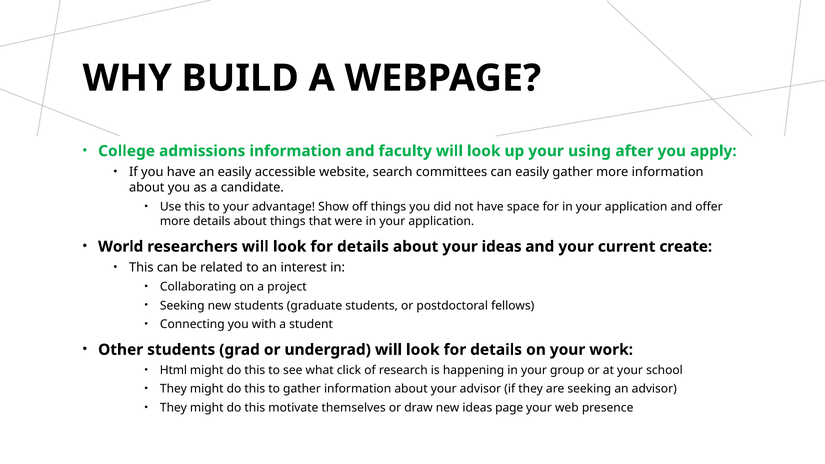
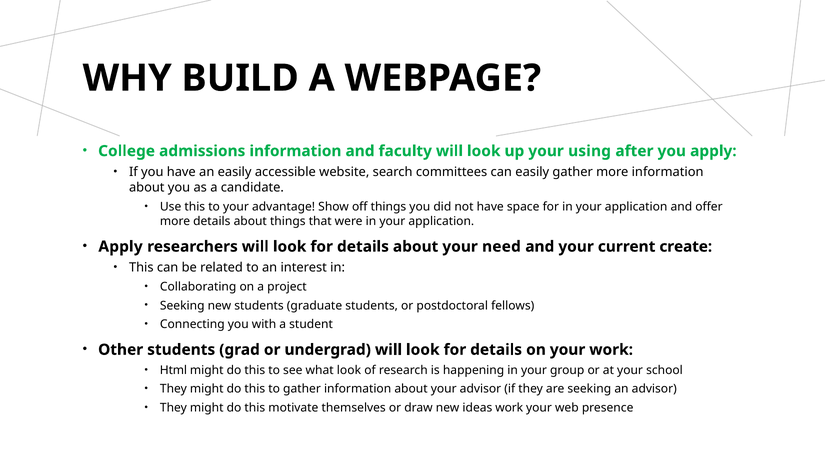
World: World -> Apply (121, 247)
your ideas: ideas -> need (501, 247)
what click: click -> look (349, 370)
ideas page: page -> work (509, 408)
